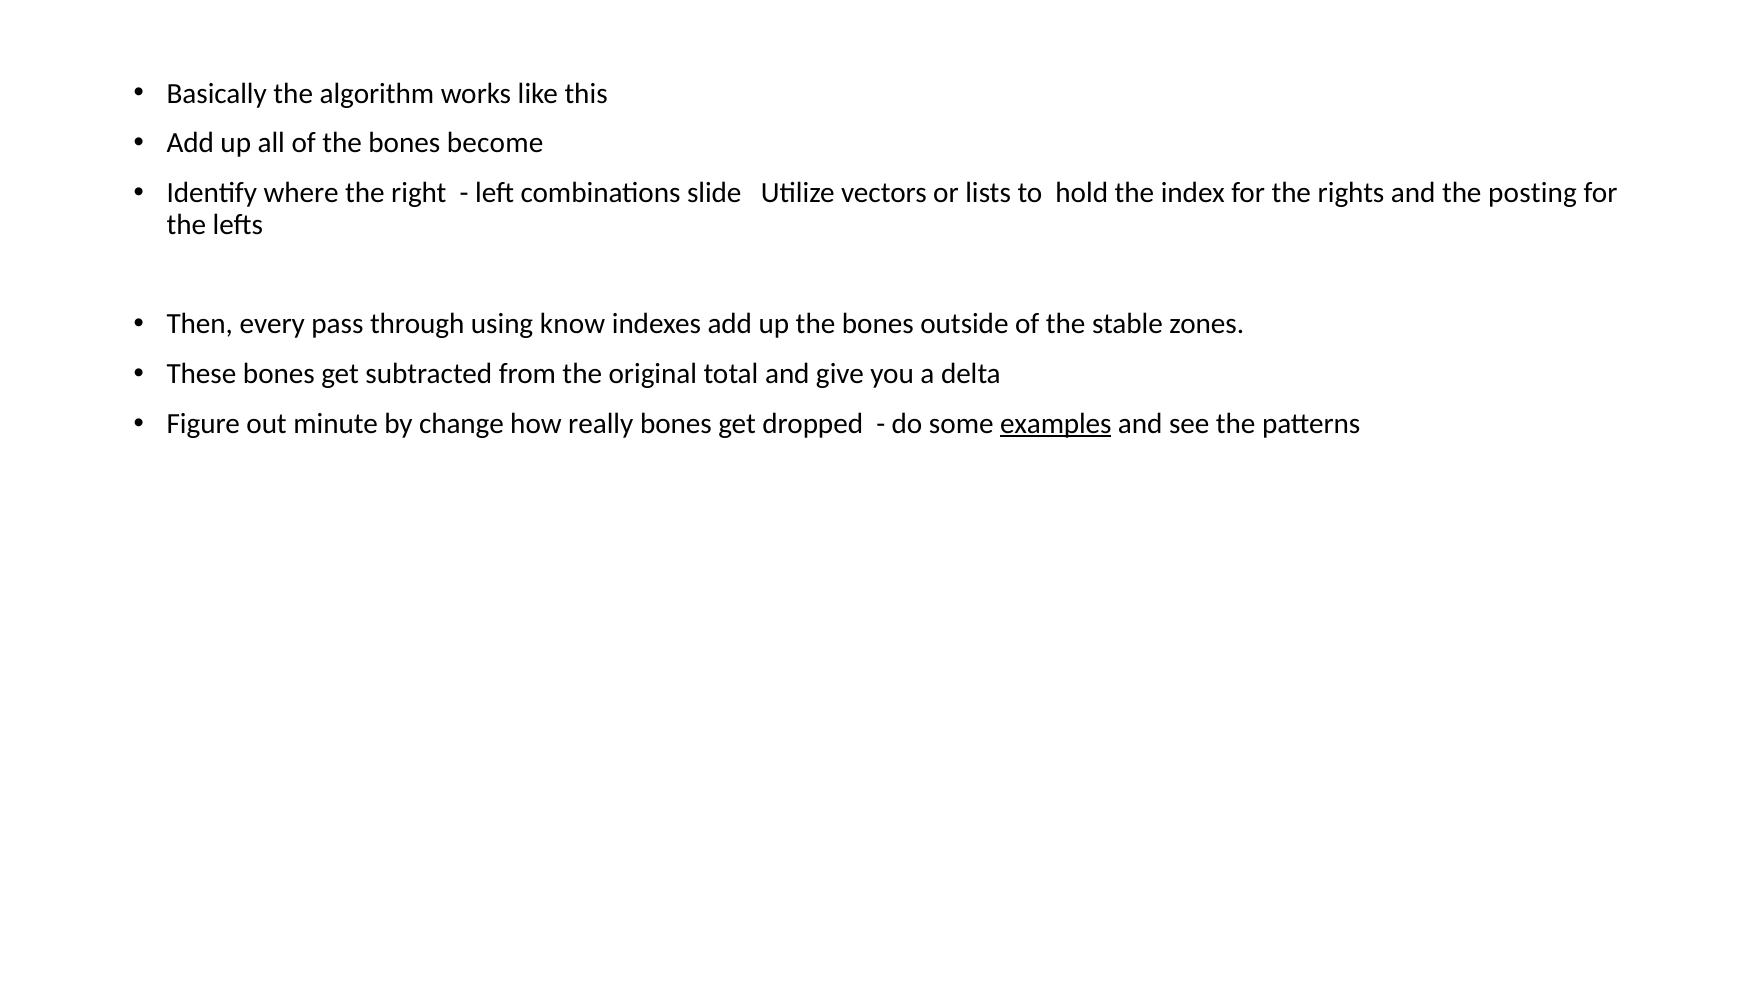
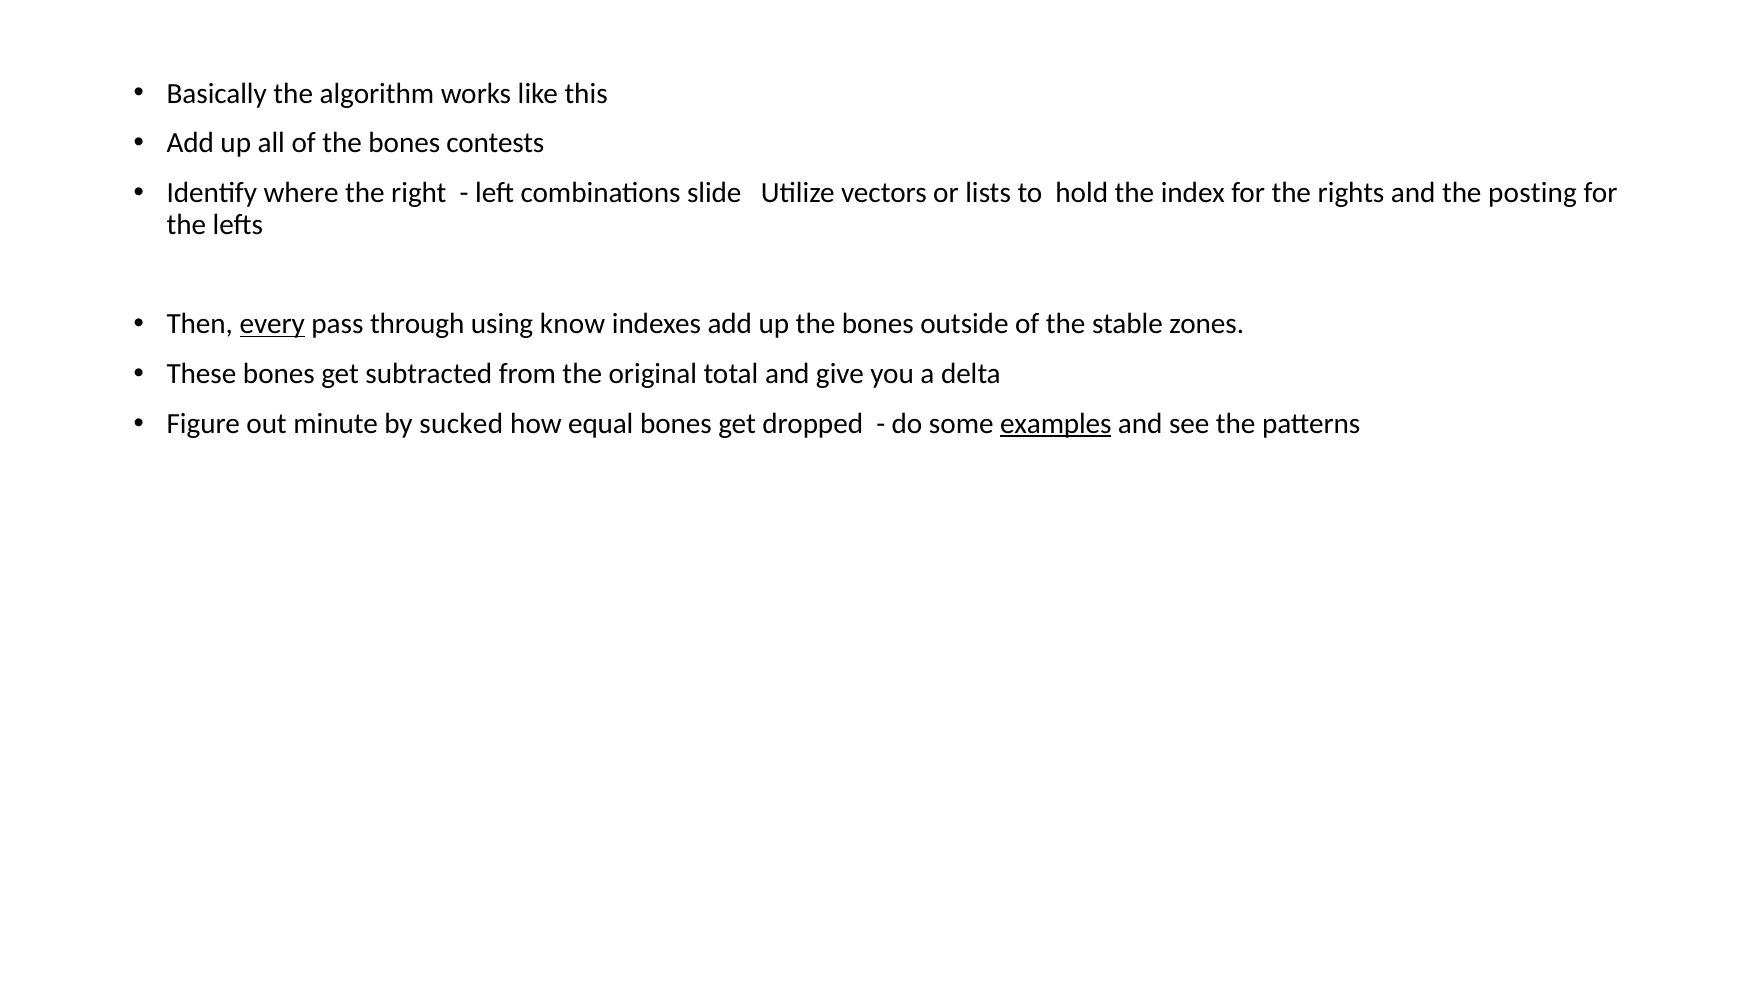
become: become -> contests (495, 143)
every underline: none -> present (272, 324)
change: change -> sucked (461, 423)
really: really -> equal (601, 423)
